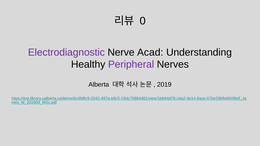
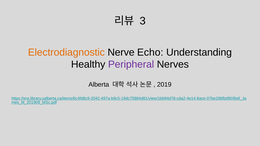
0: 0 -> 3 (143, 21)
Electrodiagnostic colour: purple -> orange (66, 52)
Acad: Acad -> Echo (150, 52)
